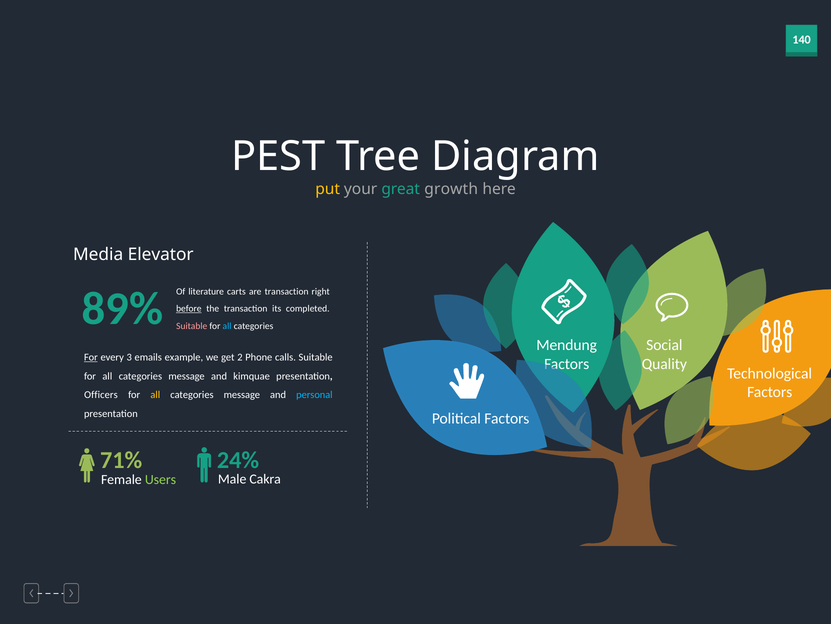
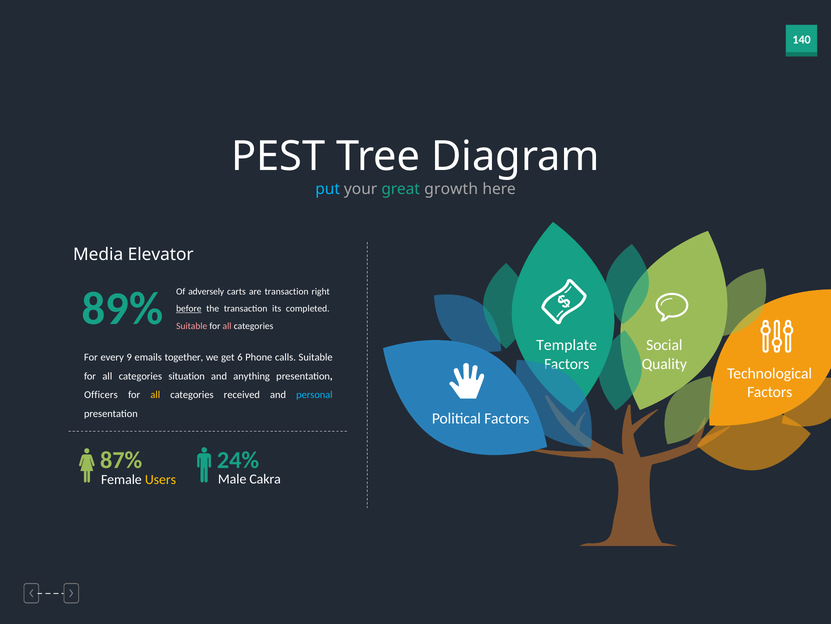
put colour: yellow -> light blue (328, 189)
literature: literature -> adversely (206, 291)
all colour: light blue -> pink (227, 326)
Mendung: Mendung -> Template (567, 345)
For underline: present -> none (91, 357)
3: 3 -> 9 (129, 357)
example: example -> together (184, 357)
2: 2 -> 6 (240, 357)
message: message -> situation (187, 376)
kimquae: kimquae -> anything (252, 376)
message: message -> received (242, 394)
71%: 71% -> 87% (121, 460)
Users colour: light green -> yellow (160, 479)
